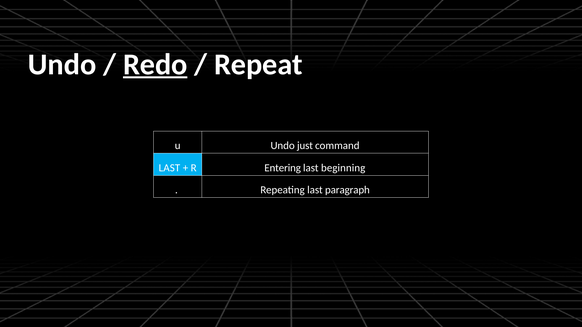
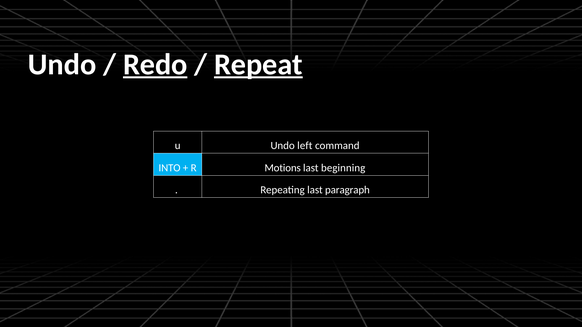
Repeat underline: none -> present (258, 64)
just: just -> left (305, 146)
LAST: LAST -> INTO (170, 168)
Entering: Entering -> Motions (283, 168)
